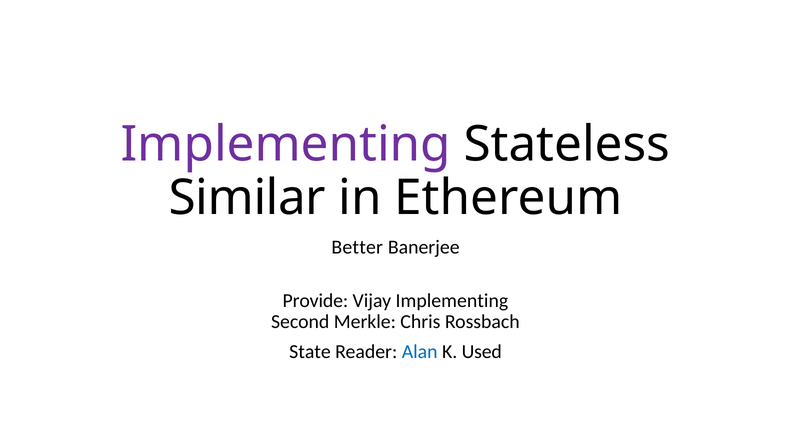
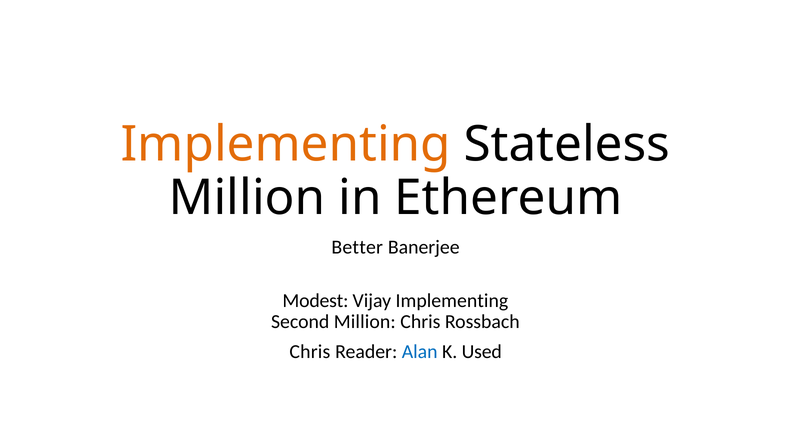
Implementing colour: purple -> orange (286, 144)
Similar: Similar -> Million (247, 198)
Provide: Provide -> Modest (315, 301)
Second Merkle: Merkle -> Million (365, 322)
State: State -> Chris (310, 351)
